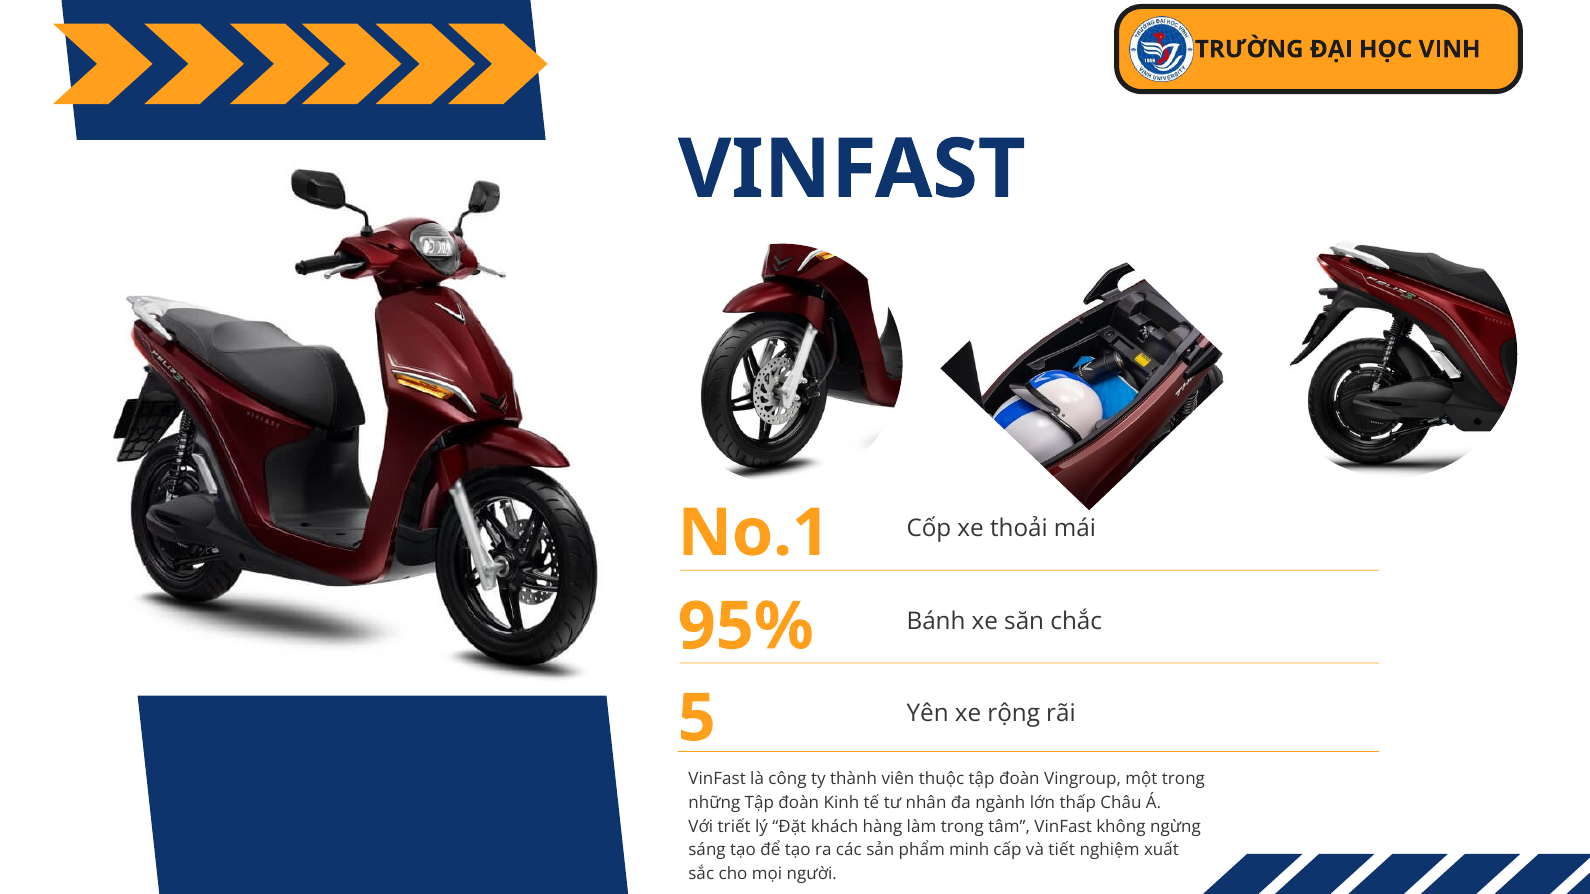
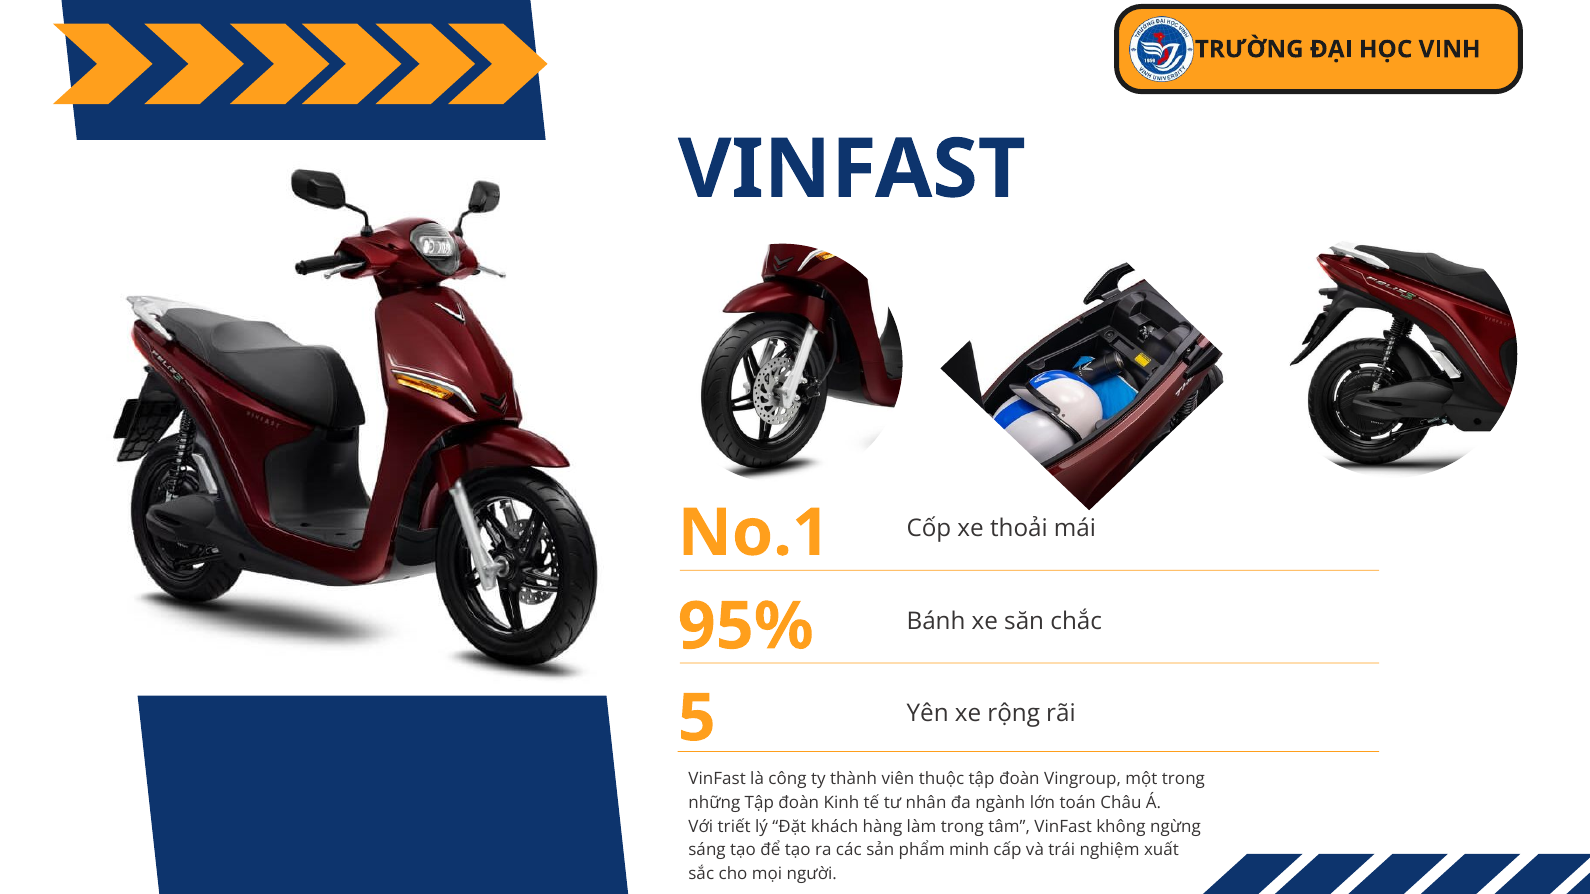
thấp: thấp -> toán (1078, 803)
tiết: tiết -> trái (1062, 851)
